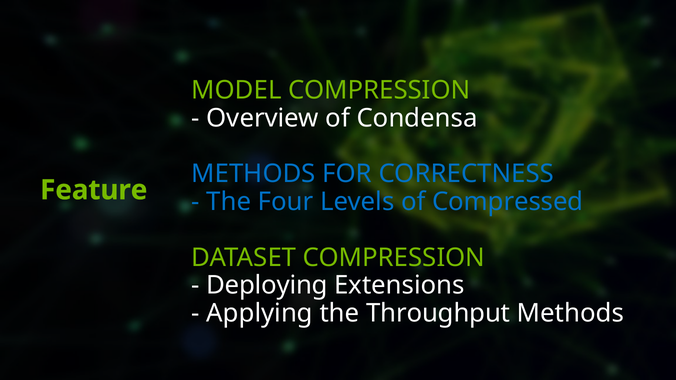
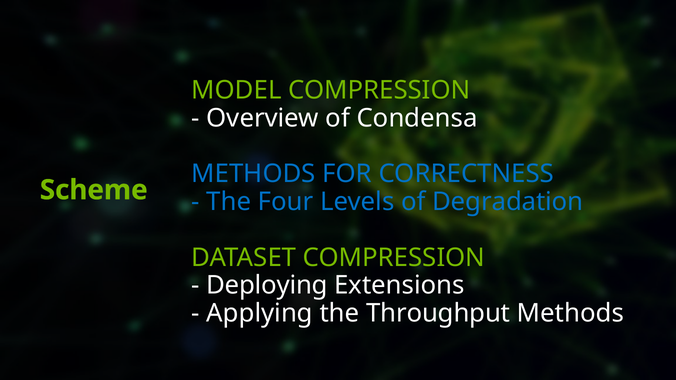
Feature: Feature -> Scheme (94, 190)
Compressed: Compressed -> Degradation (508, 202)
